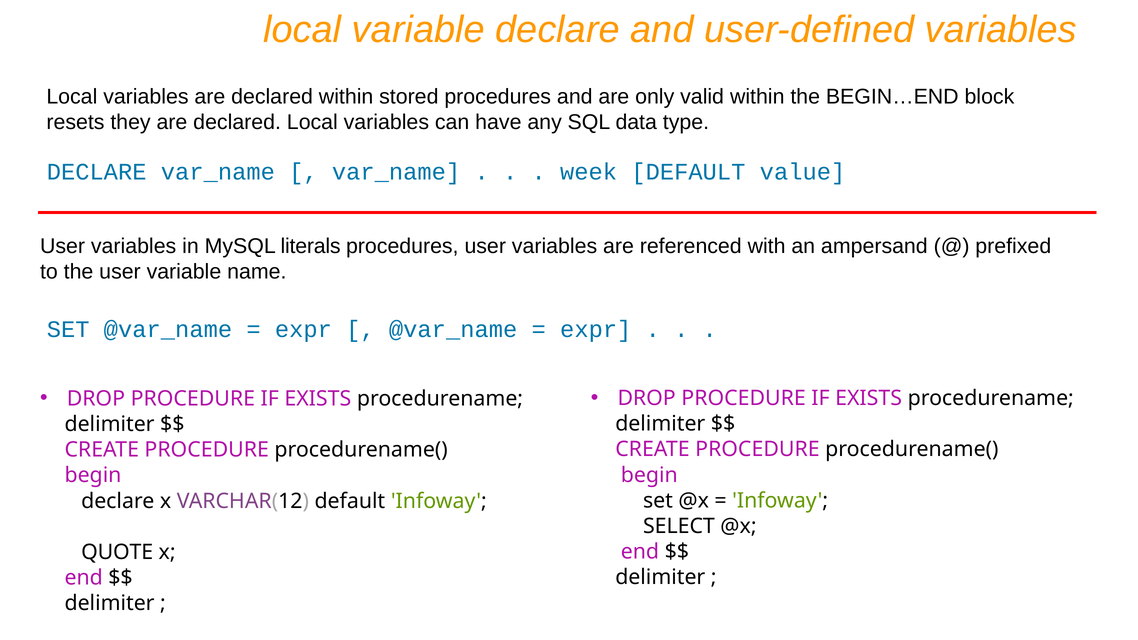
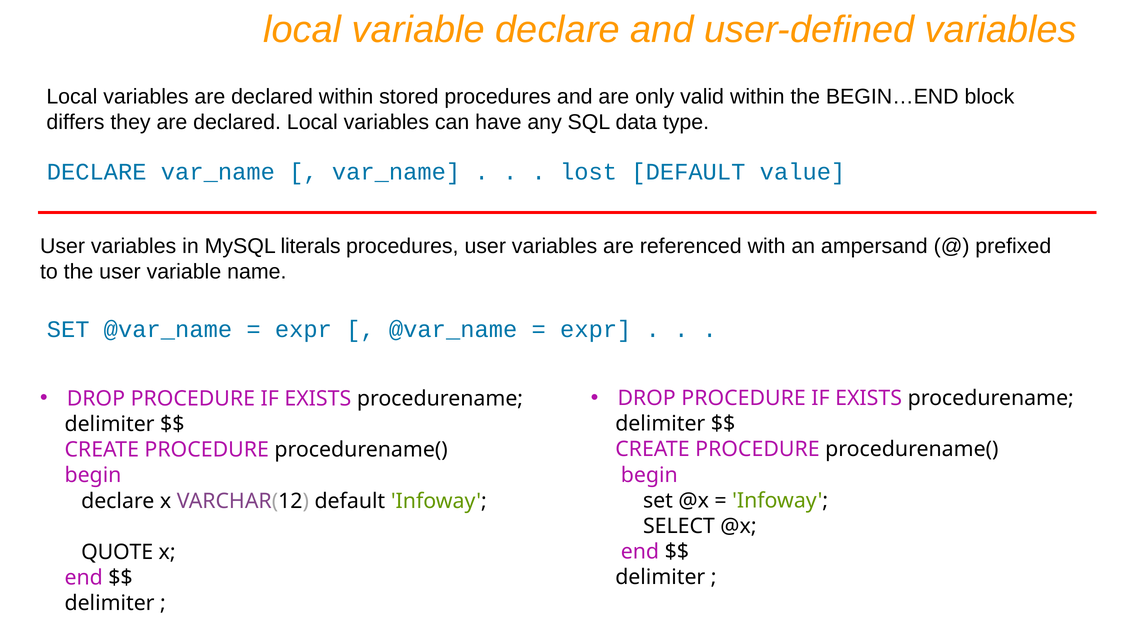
resets: resets -> differs (75, 122)
week: week -> lost (589, 172)
